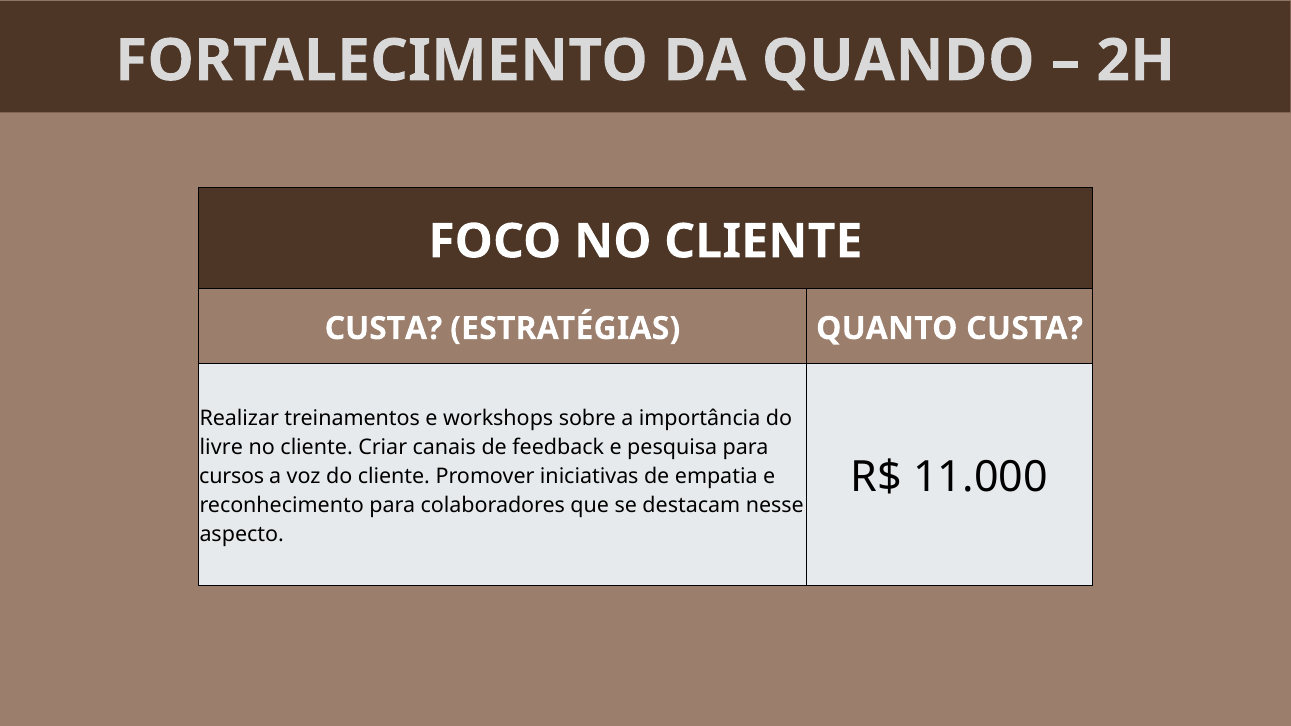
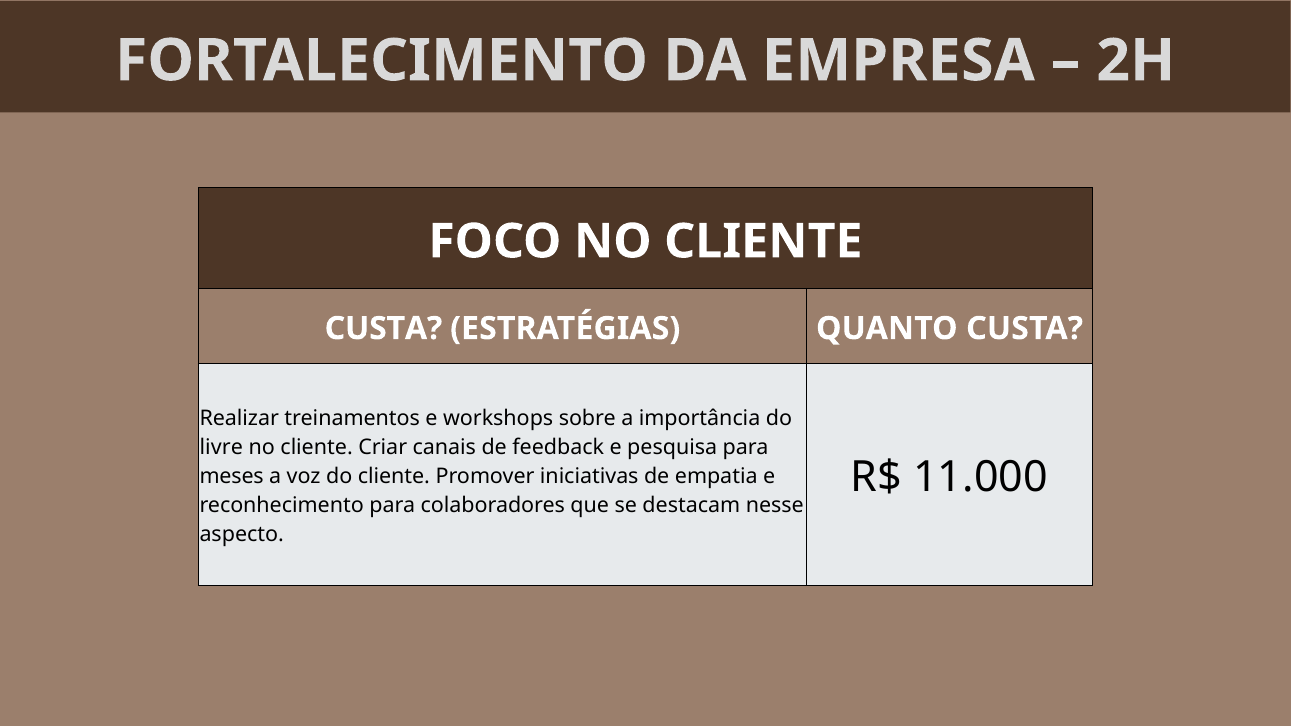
QUANDO: QUANDO -> EMPRESA (898, 61)
cursos: cursos -> meses (232, 477)
